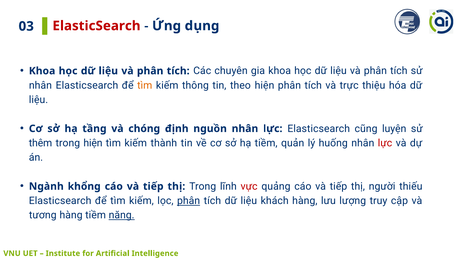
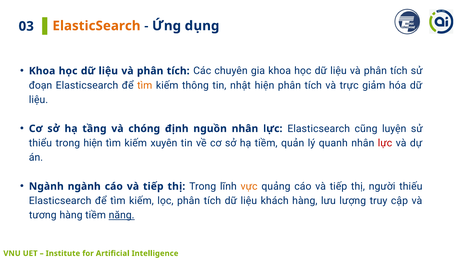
ElasticSearch colour: red -> orange (96, 26)
nhân: nhân -> đoạn (40, 85)
theo: theo -> nhật (240, 85)
thiệu: thiệu -> giảm (374, 85)
thêm: thêm -> thiểu (40, 143)
thành: thành -> xuyên (164, 143)
huống: huống -> quanh (333, 143)
Ngành khổng: khổng -> ngành (84, 186)
vực colour: red -> orange (249, 186)
phân underline: present -> none (189, 201)
